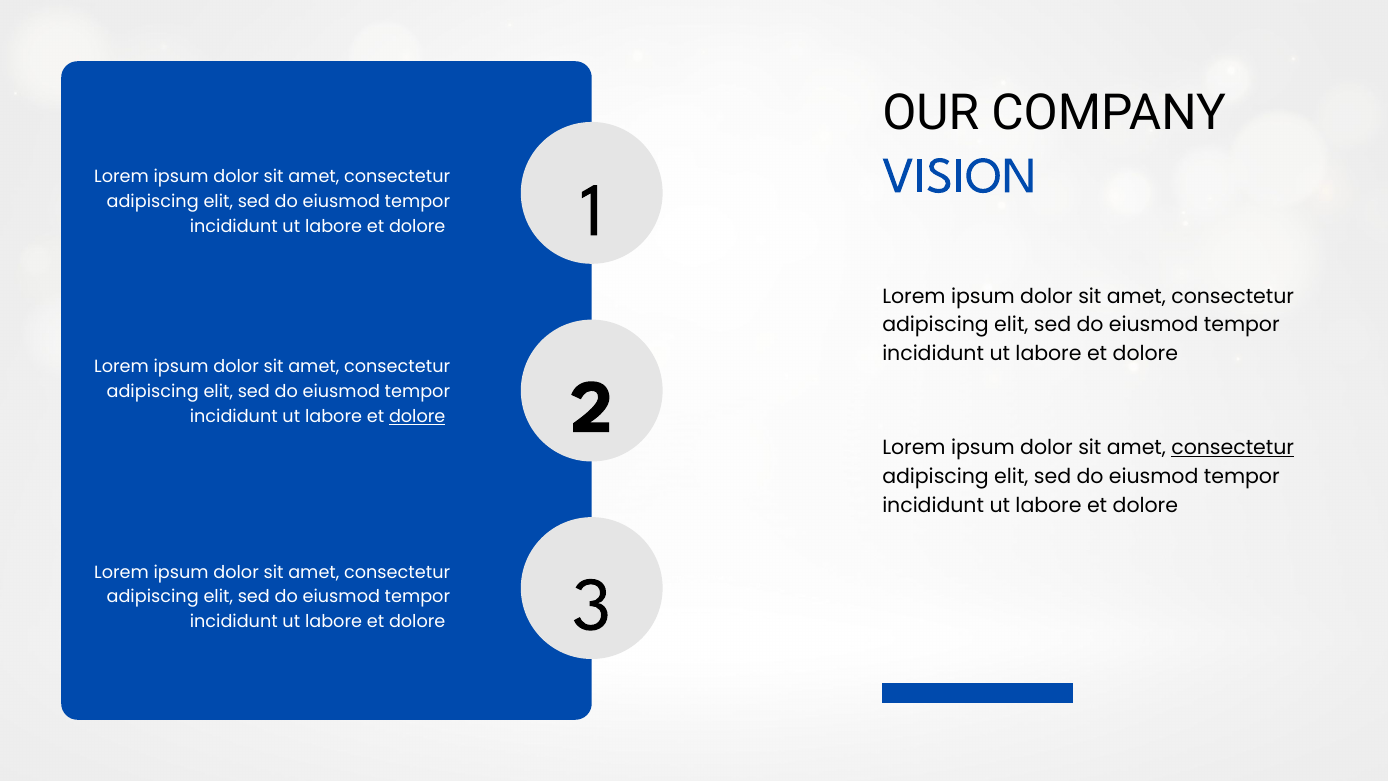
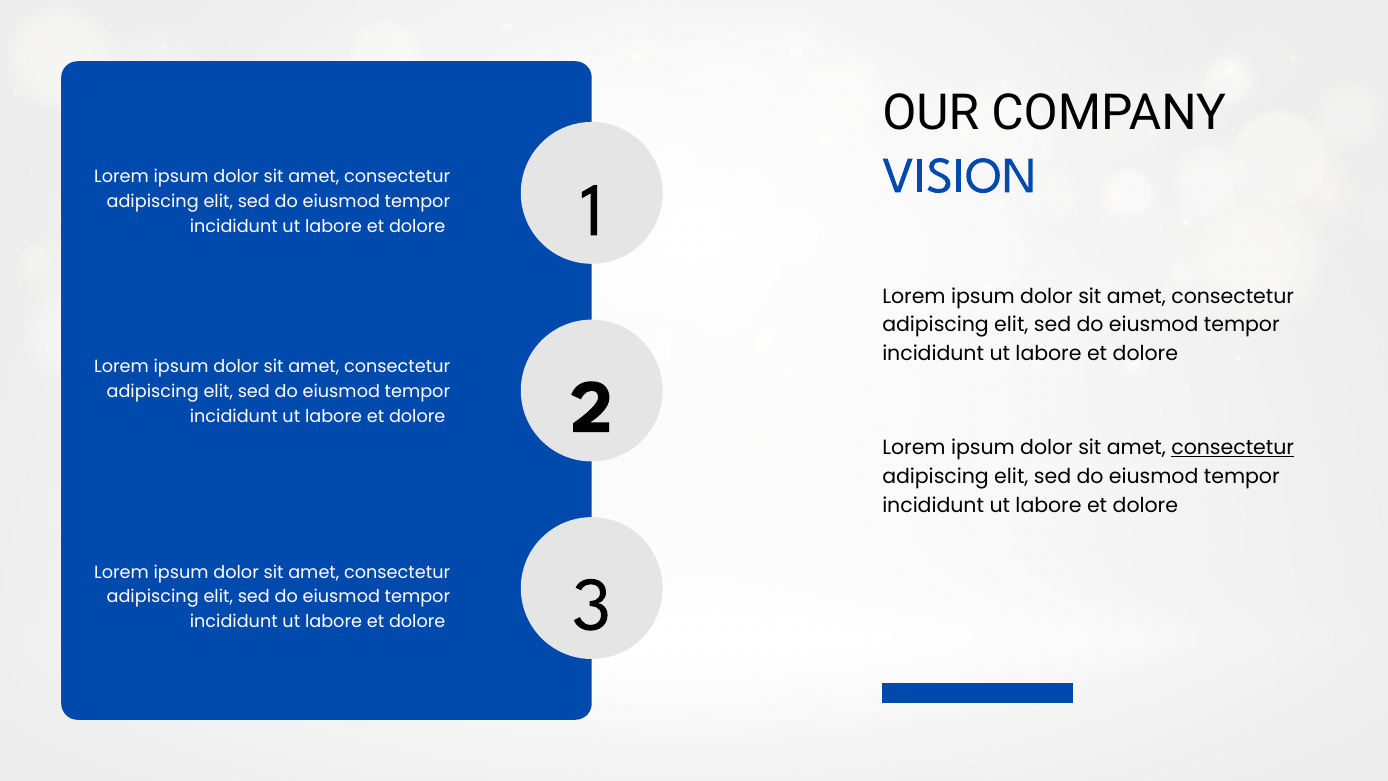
dolore underline: present -> none (417, 416)
